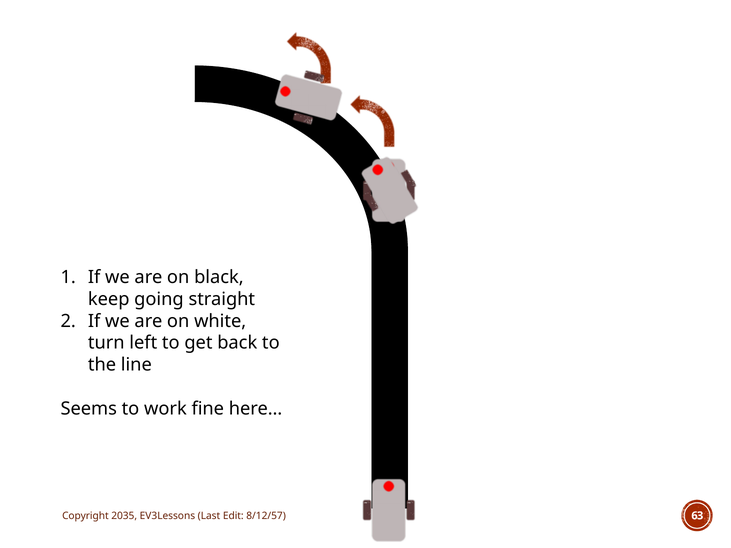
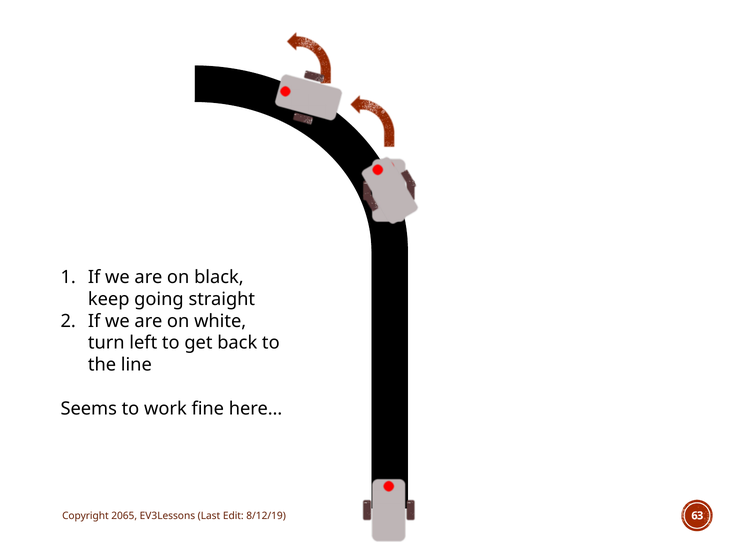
2035: 2035 -> 2065 (124, 516)
8/12/57: 8/12/57 -> 8/12/19 (266, 516)
